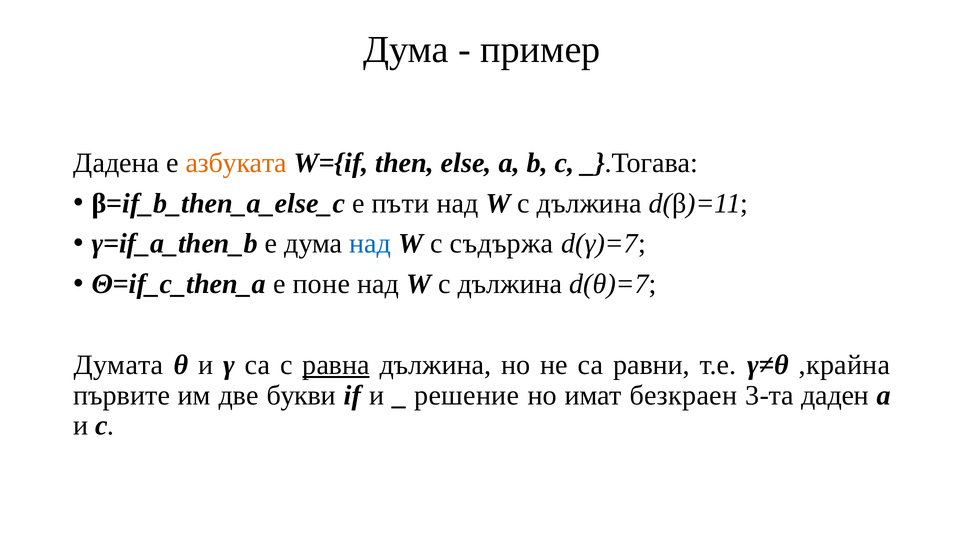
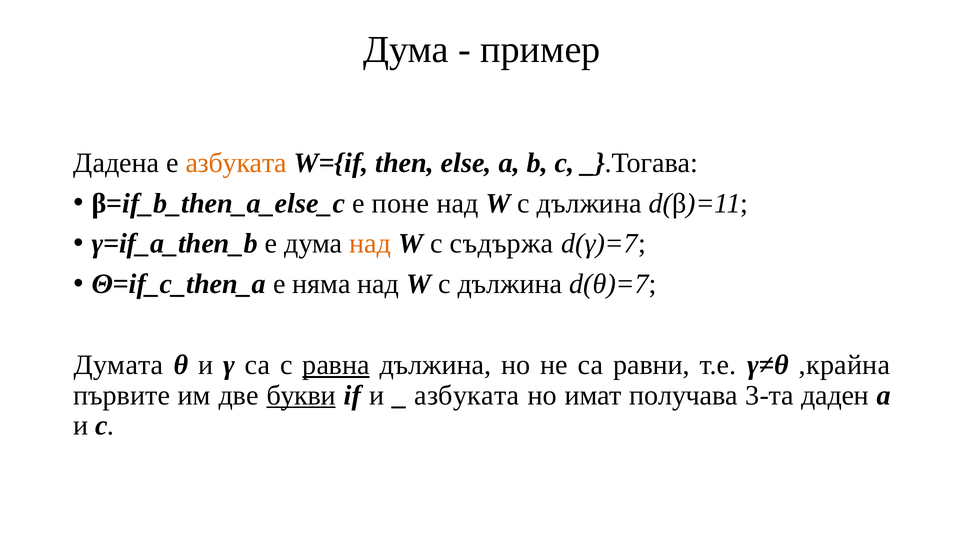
пъти: пъти -> поне (401, 203)
над colour: blue -> orange (370, 244)
поне: поне -> няма (321, 284)
букви underline: none -> present (301, 395)
решение: решение -> азбуката (467, 395)
безкраен: безкраен -> получава (684, 395)
